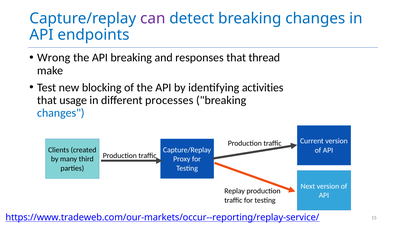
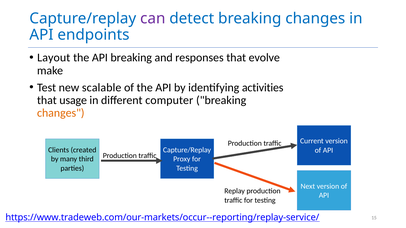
Wrong: Wrong -> Layout (54, 58)
thread: thread -> evolve (264, 58)
blocking: blocking -> scalable (102, 88)
processes: processes -> computer (169, 100)
changes colour: blue -> orange (61, 113)
